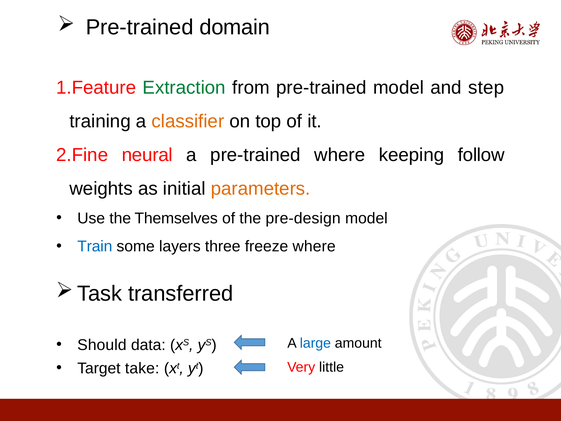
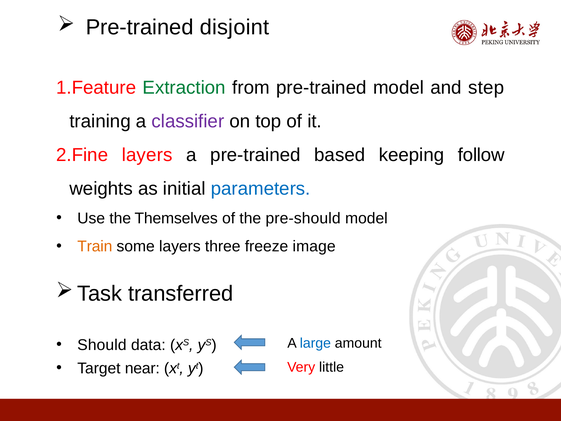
domain: domain -> disjoint (234, 27)
classifier colour: orange -> purple (188, 121)
neural: neural -> layers (147, 155)
pre-trained where: where -> based (340, 155)
parameters colour: orange -> blue (261, 189)
pre-design: pre-design -> pre-should (303, 218)
Train colour: blue -> orange (95, 246)
freeze where: where -> image (314, 246)
take: take -> near (142, 368)
